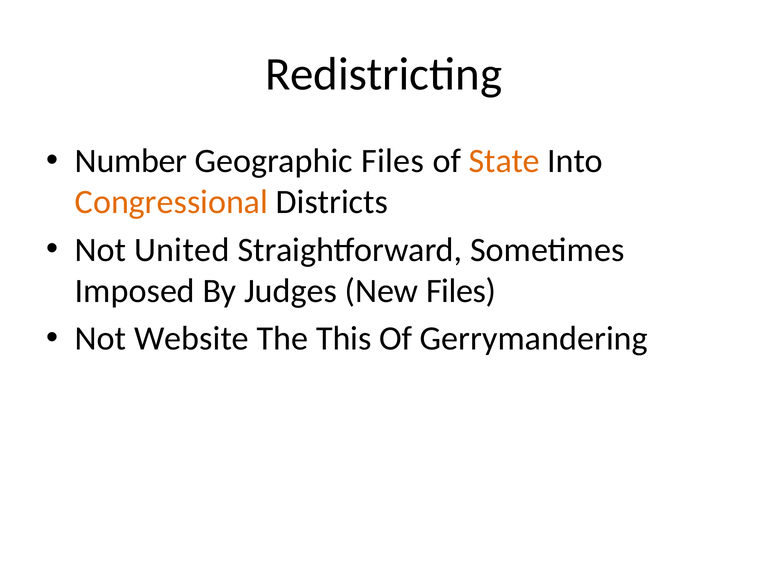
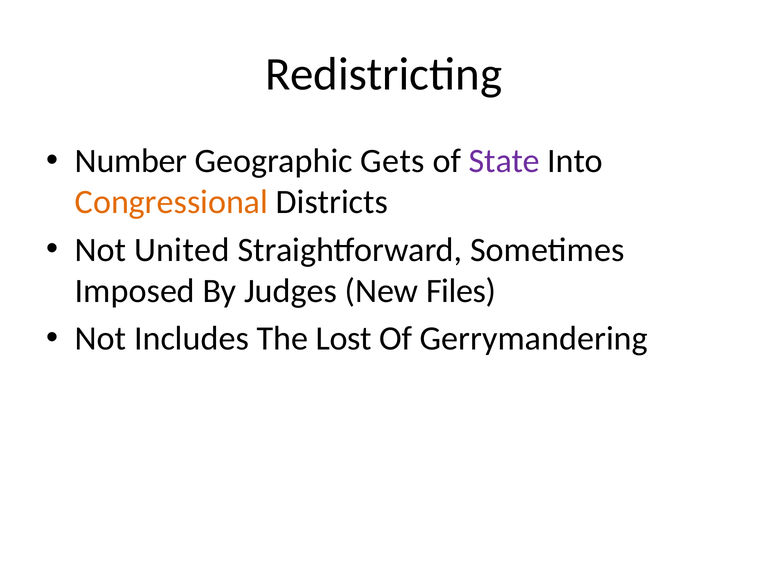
Geographic Files: Files -> Gets (393, 161)
State colour: orange -> purple (504, 161)
Website: Website -> Includes (191, 339)
This: This -> Lost (344, 339)
